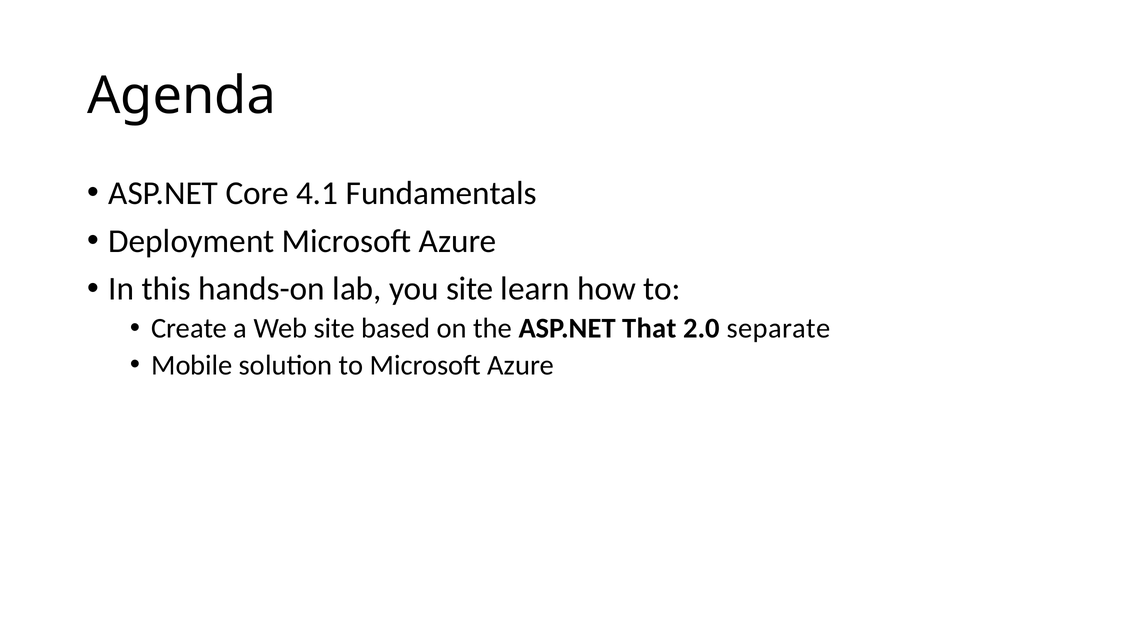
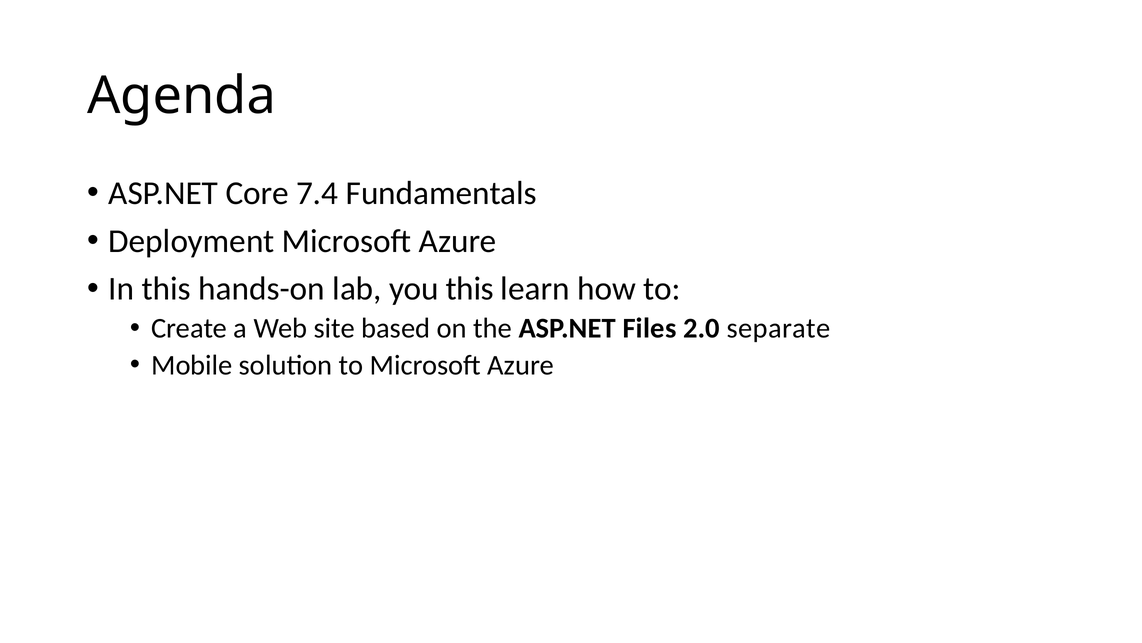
4.1: 4.1 -> 7.4 (317, 193)
you site: site -> this (470, 289)
That: That -> Files (649, 328)
